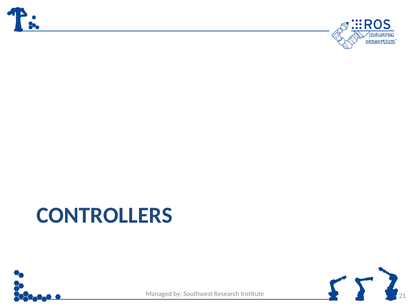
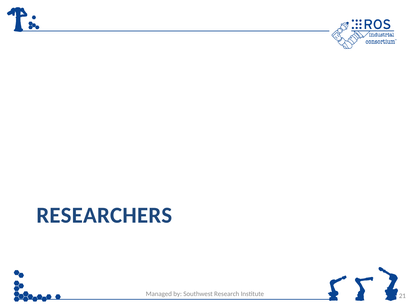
CONTROLLERS: CONTROLLERS -> RESEARCHERS (104, 215)
